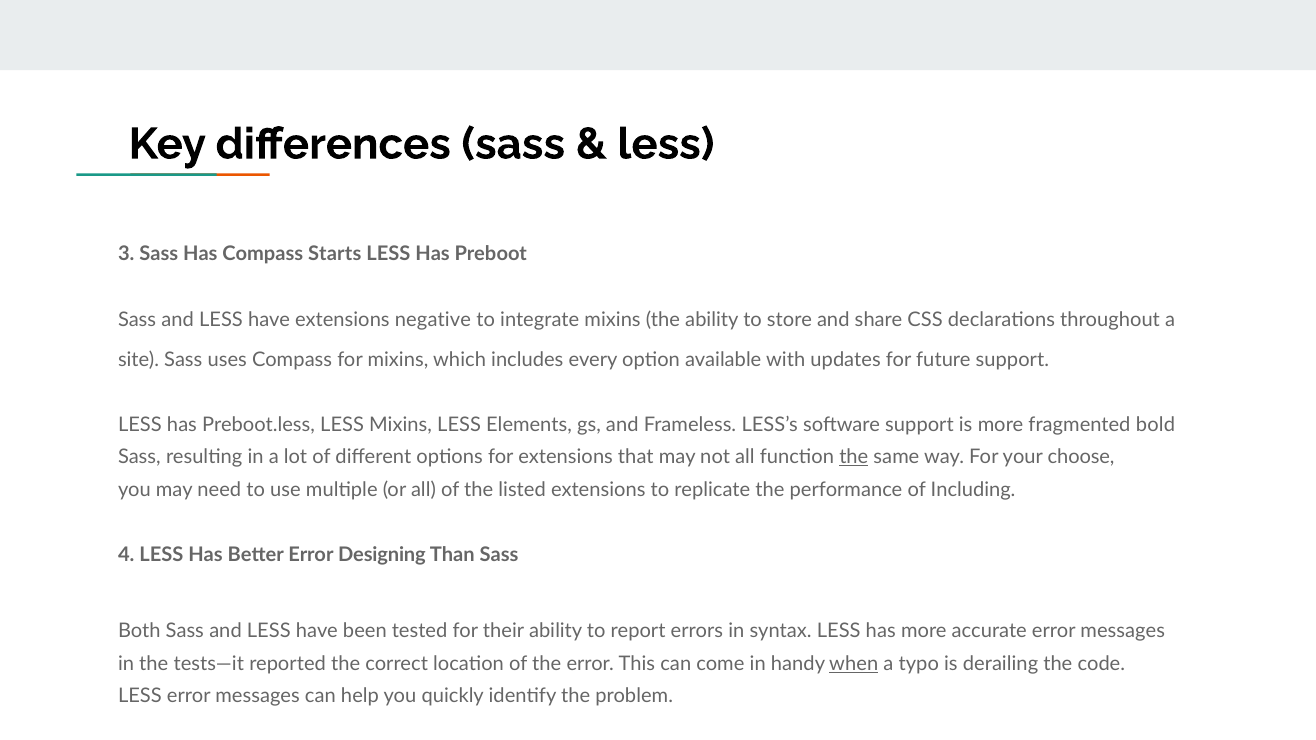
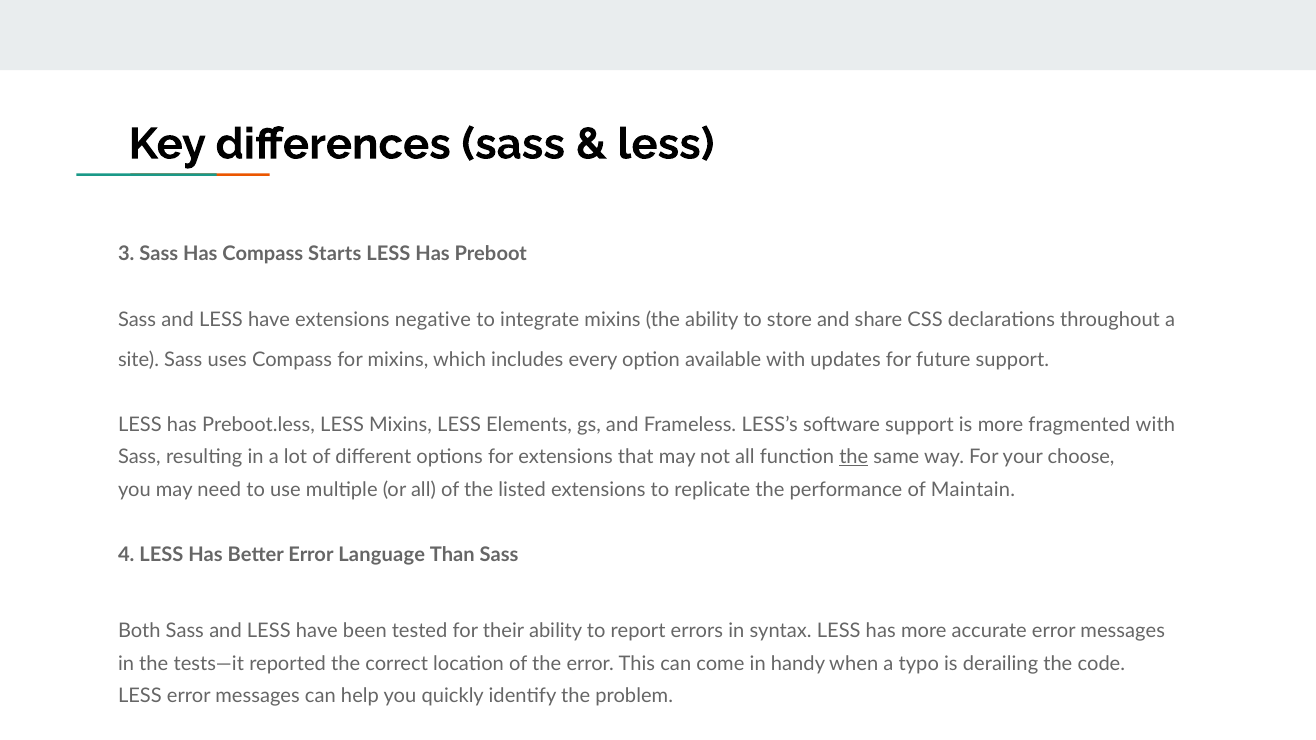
fragmented bold: bold -> with (1155, 425)
Including: Including -> Maintain (973, 490)
Designing: Designing -> Language (382, 555)
when underline: present -> none (854, 664)
